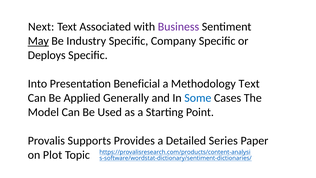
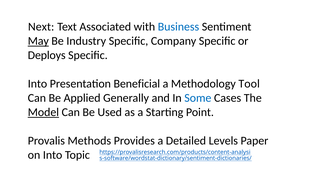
Business colour: purple -> blue (179, 27)
Methodology Text: Text -> Tool (249, 84)
Model underline: none -> present (43, 112)
Supports: Supports -> Methods (89, 140)
Series: Series -> Levels (223, 140)
on Plot: Plot -> Into (53, 155)
